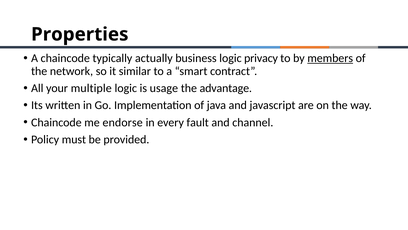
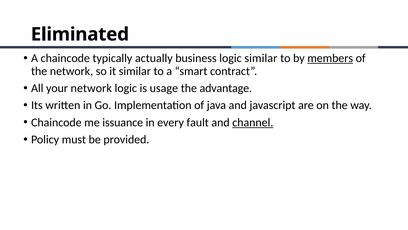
Properties: Properties -> Eliminated (80, 34)
logic privacy: privacy -> similar (261, 58)
your multiple: multiple -> network (91, 88)
endorse: endorse -> issuance (123, 122)
channel underline: none -> present (253, 122)
